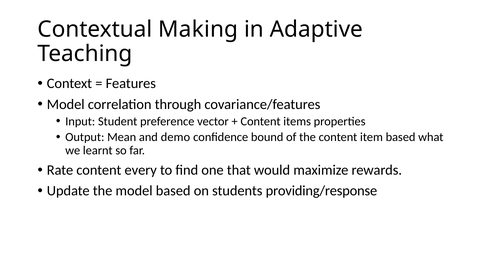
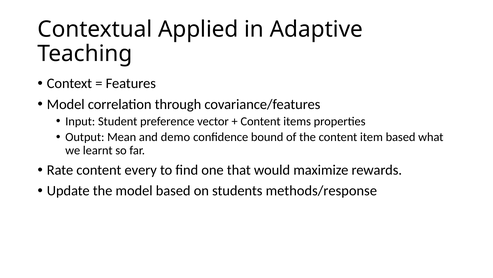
Making: Making -> Applied (198, 29)
providing/response: providing/response -> methods/response (321, 190)
